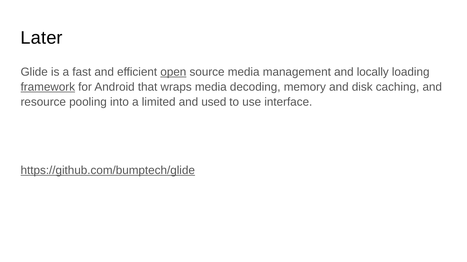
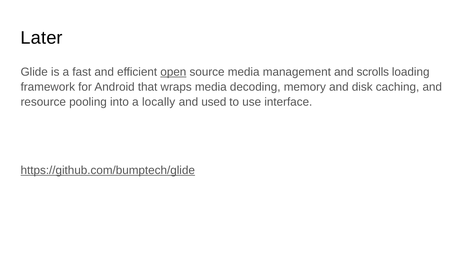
locally: locally -> scrolls (373, 72)
framework underline: present -> none (48, 87)
limited: limited -> locally (159, 102)
